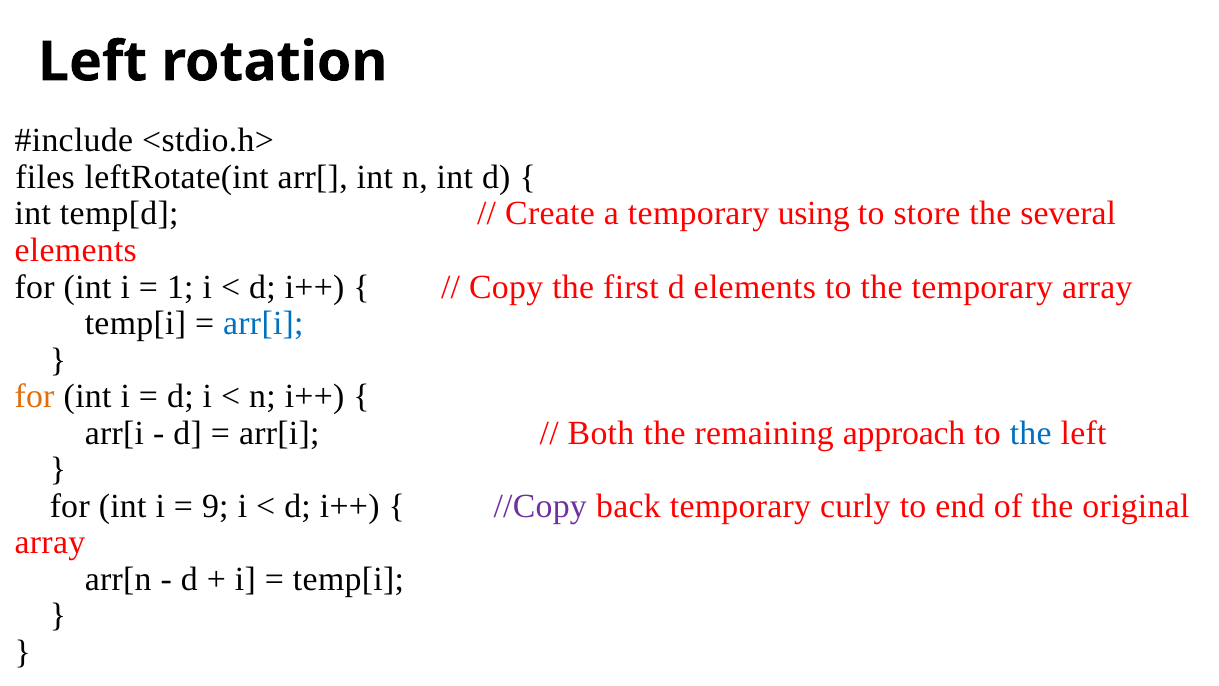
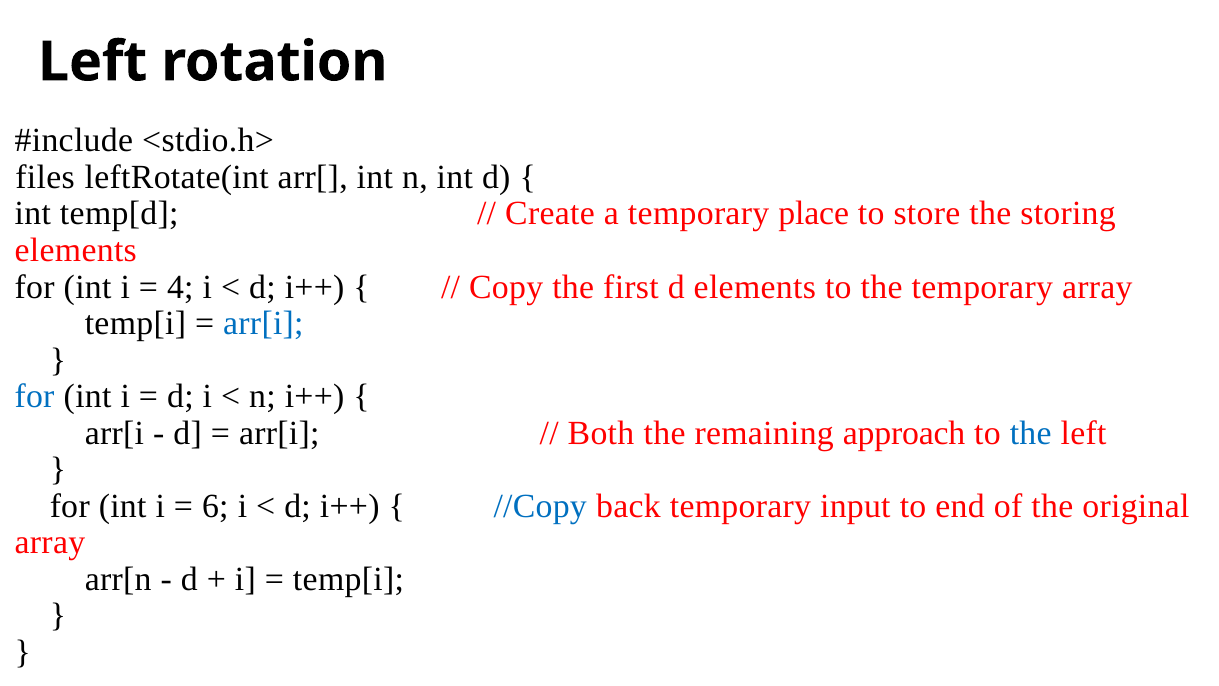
using: using -> place (814, 214)
several: several -> storing (1068, 214)
1: 1 -> 4 (180, 287)
for colour: orange -> blue (35, 396)
9: 9 -> 6 (215, 506)
//Copy colour: purple -> blue (540, 506)
curly: curly -> input (855, 506)
